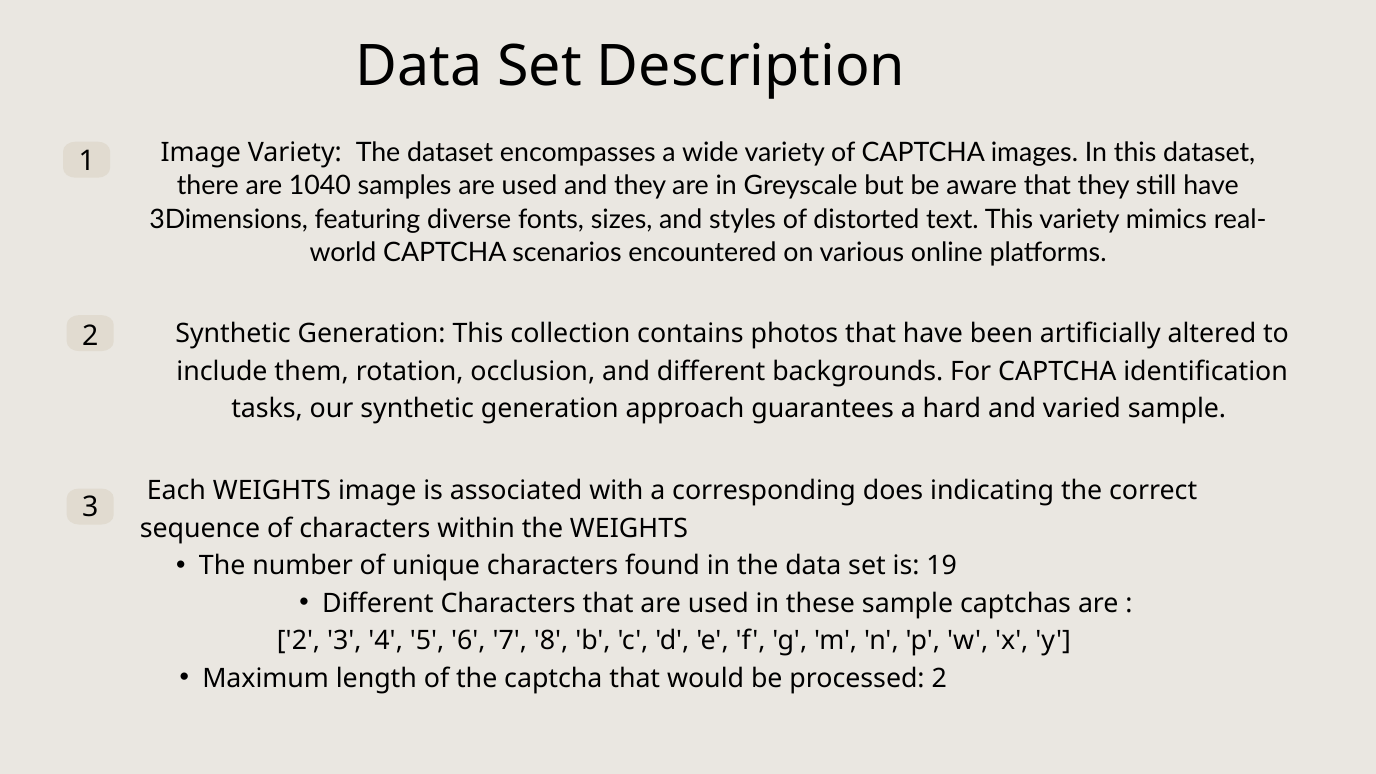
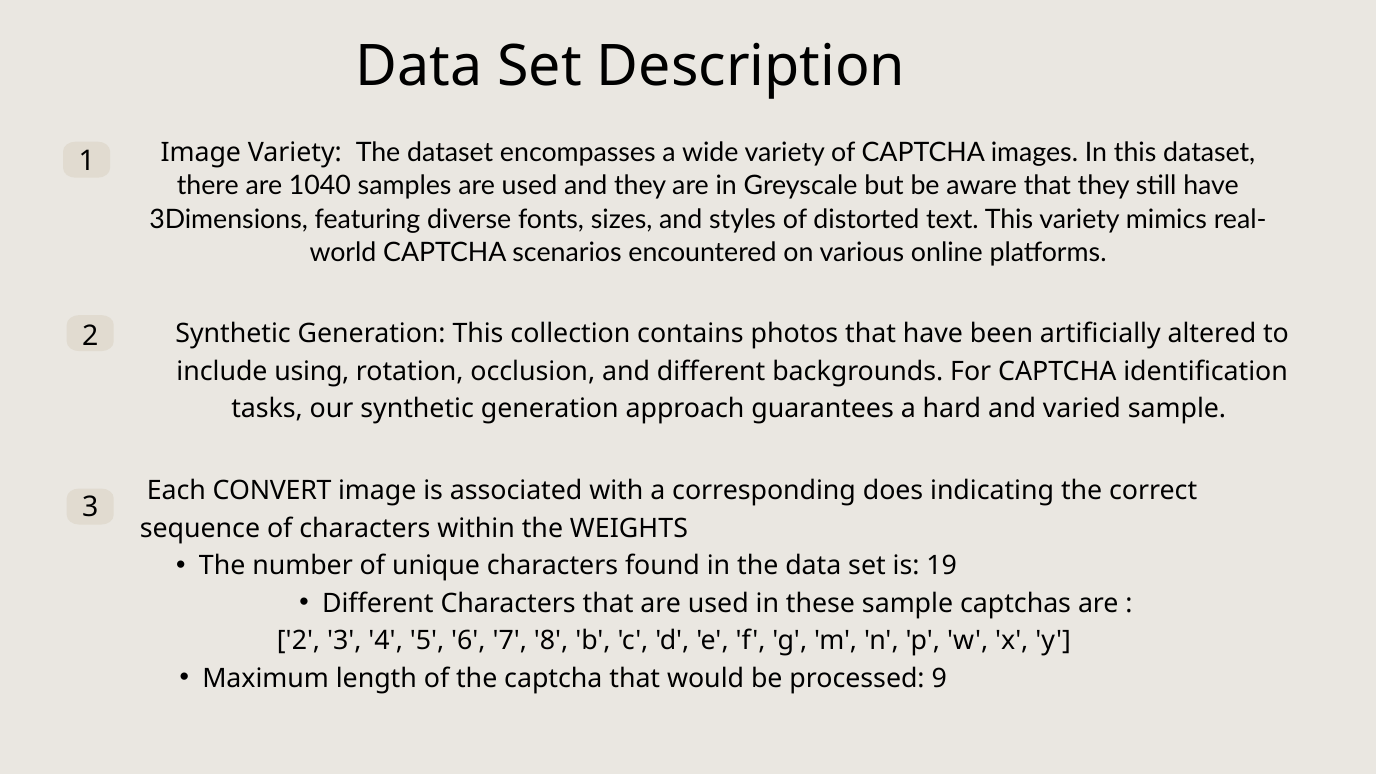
them: them -> using (312, 372)
Each WEIGHTS: WEIGHTS -> CONVERT (272, 491)
processed 2: 2 -> 9 (939, 678)
